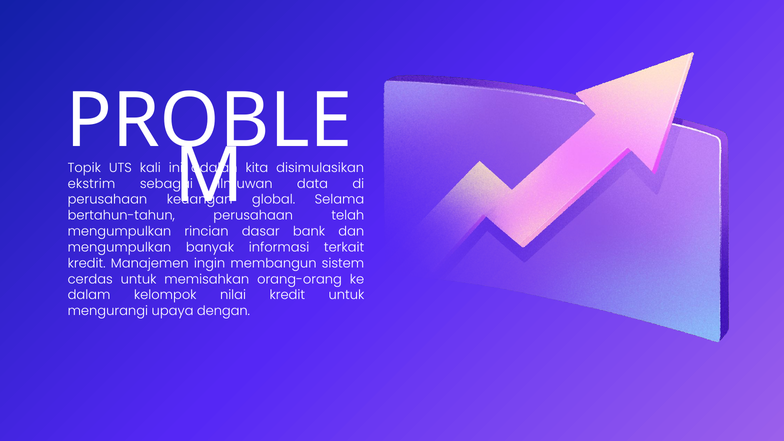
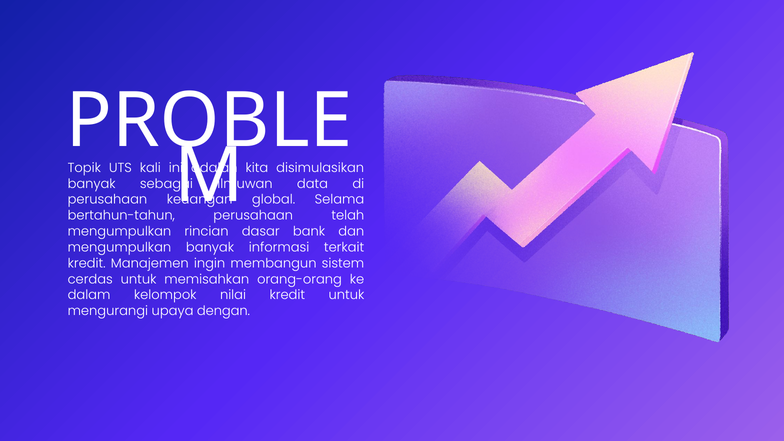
ekstrim: ekstrim -> banyak (92, 184)
